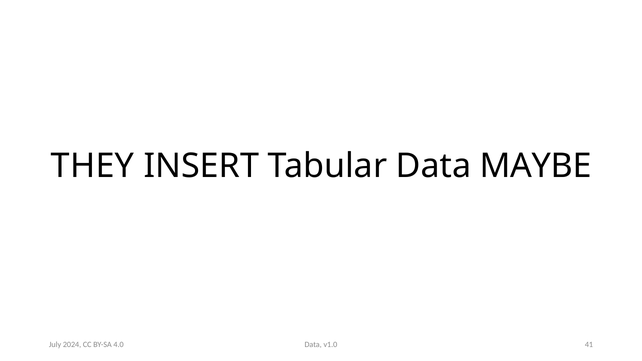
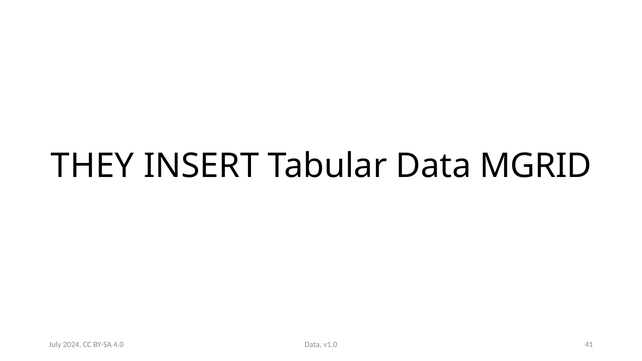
MAYBE: MAYBE -> MGRID (536, 166)
